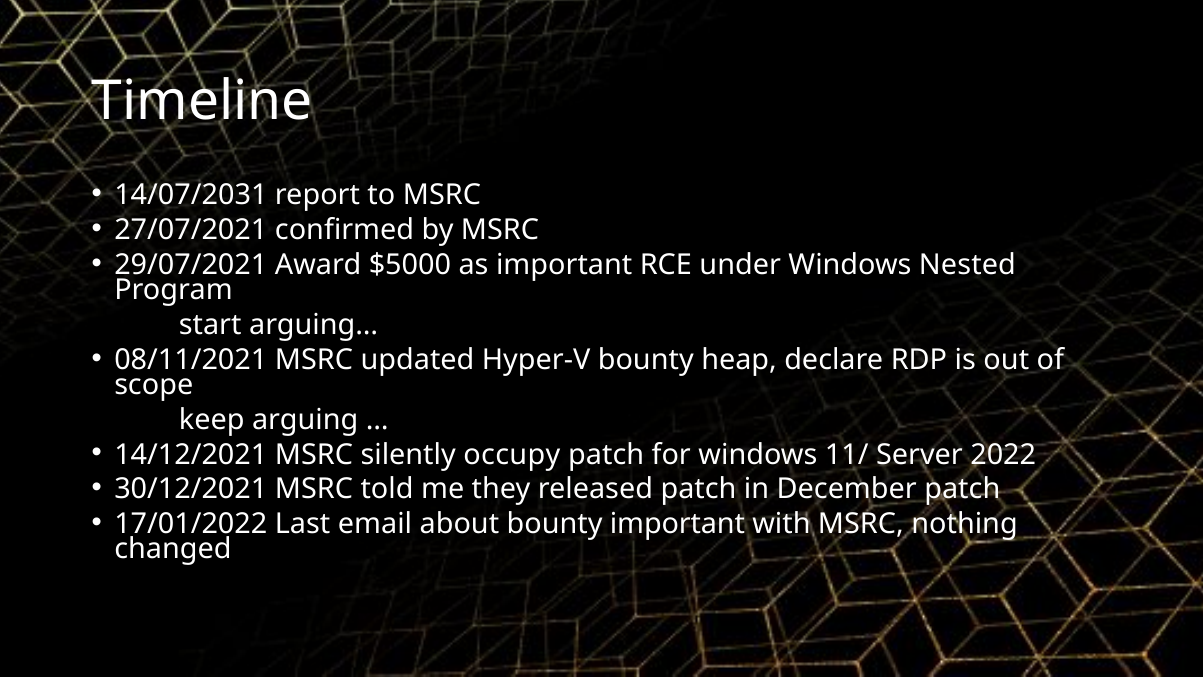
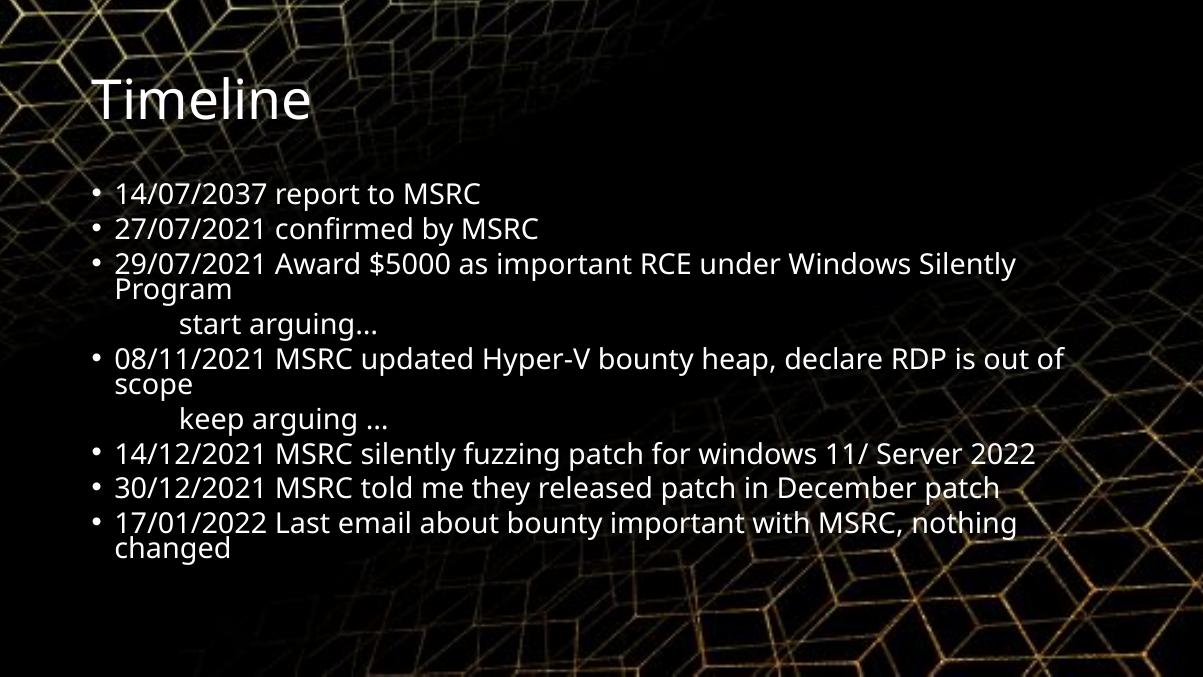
14/07/2031: 14/07/2031 -> 14/07/2037 (191, 195)
Windows Nested: Nested -> Silently (967, 265)
occupy: occupy -> fuzzing (512, 454)
